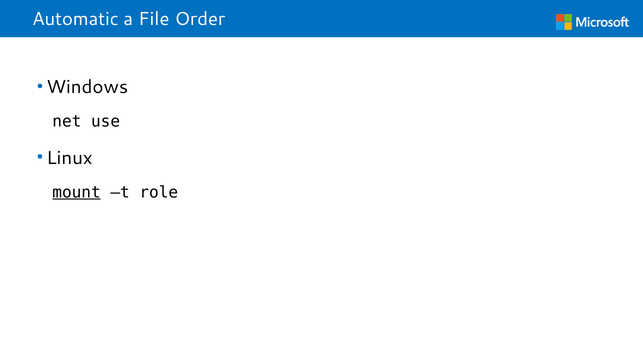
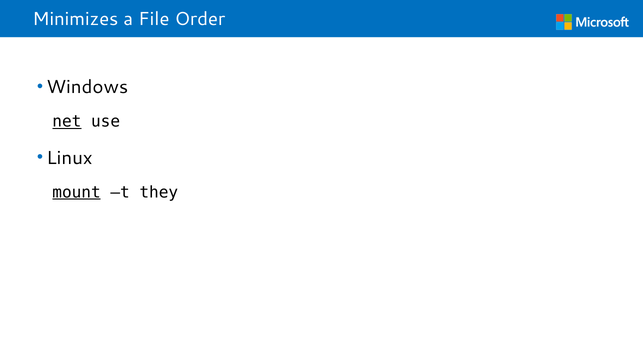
Automatic: Automatic -> Minimizes (75, 19)
net underline: none -> present (67, 121)
role: role -> they (159, 192)
